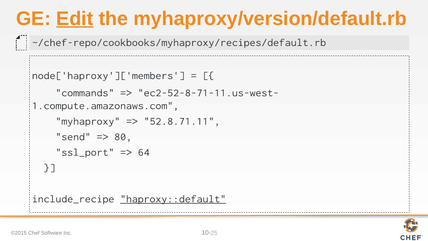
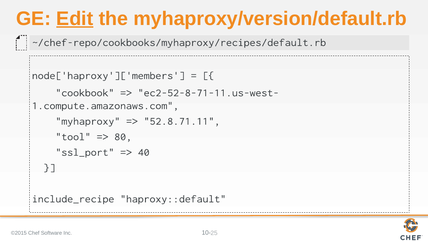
commands: commands -> cookbook (85, 93)
send: send -> tool (73, 137)
64: 64 -> 40 (144, 152)
haproxy::default underline: present -> none (173, 199)
